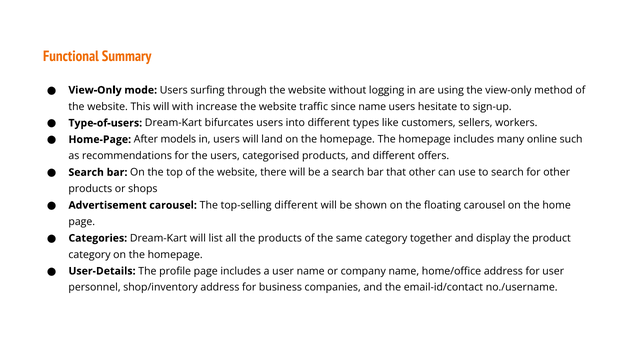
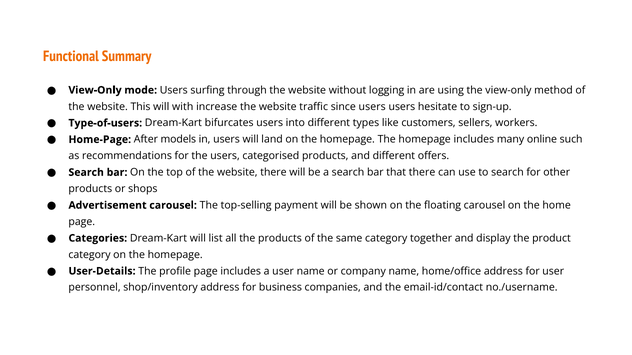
since name: name -> users (372, 107)
that other: other -> there (422, 173)
top-selling different: different -> payment (296, 206)
